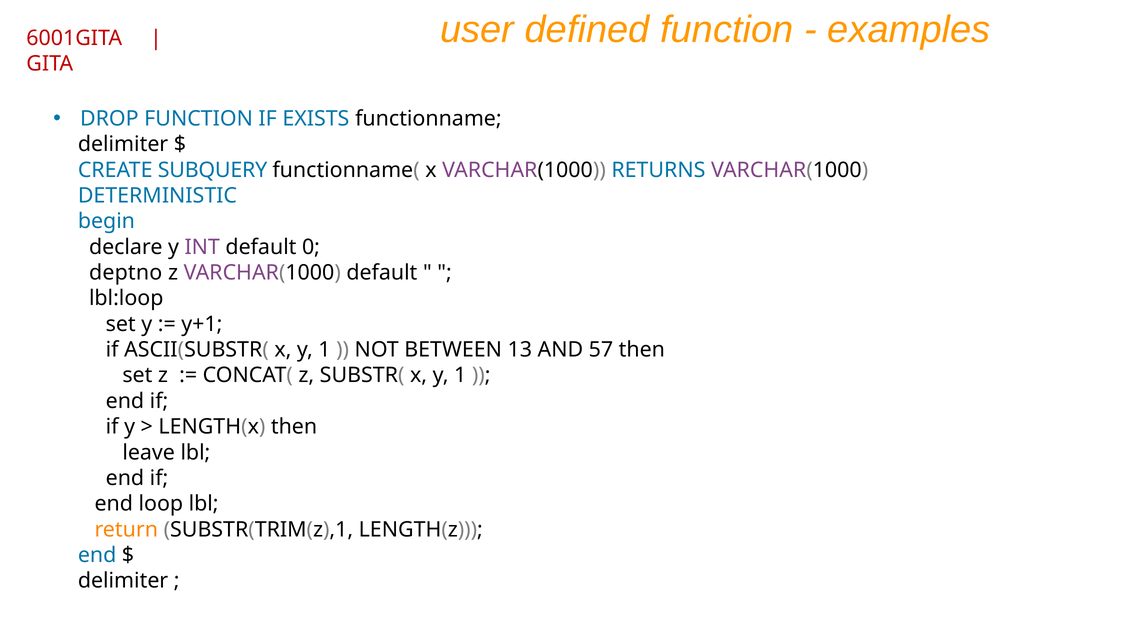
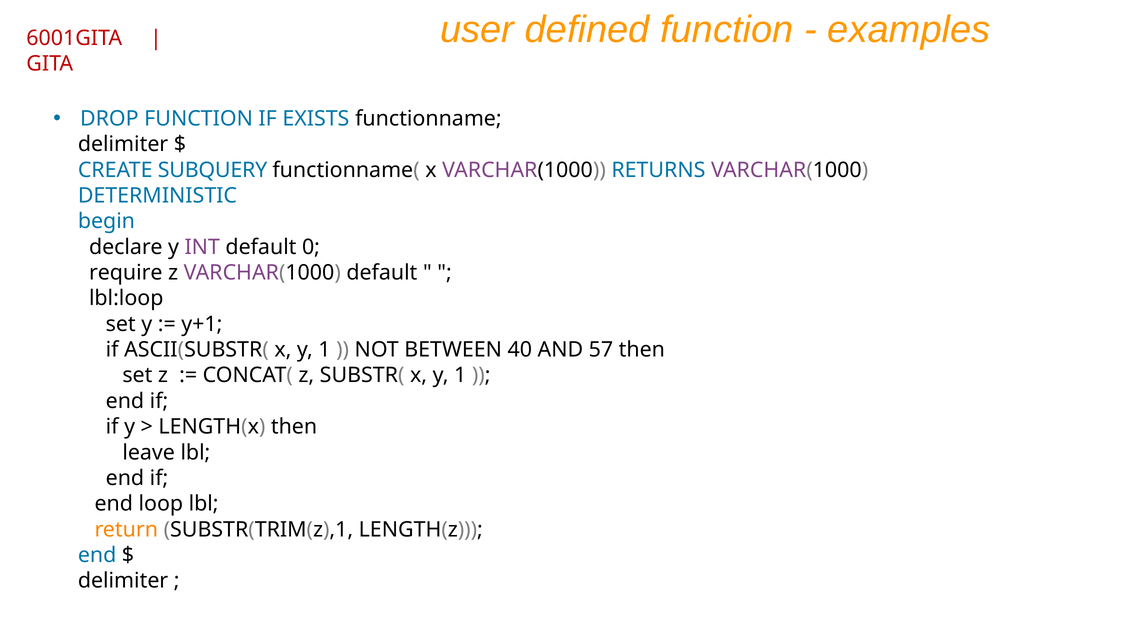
deptno: deptno -> require (126, 273)
13: 13 -> 40 (520, 350)
